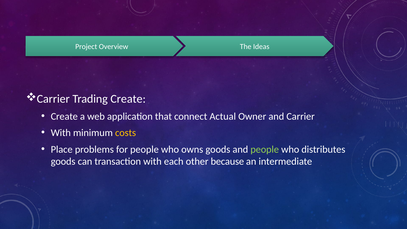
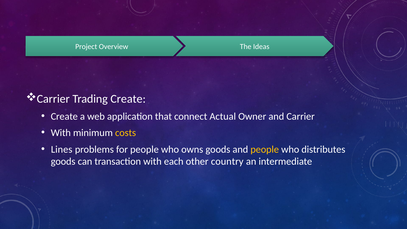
Place: Place -> Lines (62, 149)
people colour: light green -> yellow (265, 149)
because: because -> country (227, 161)
